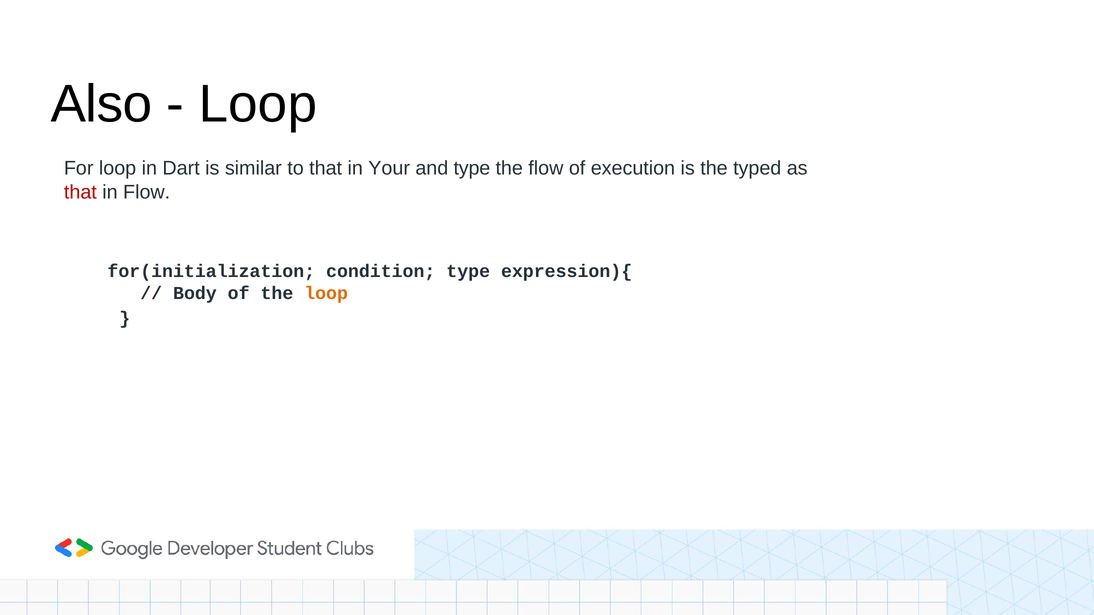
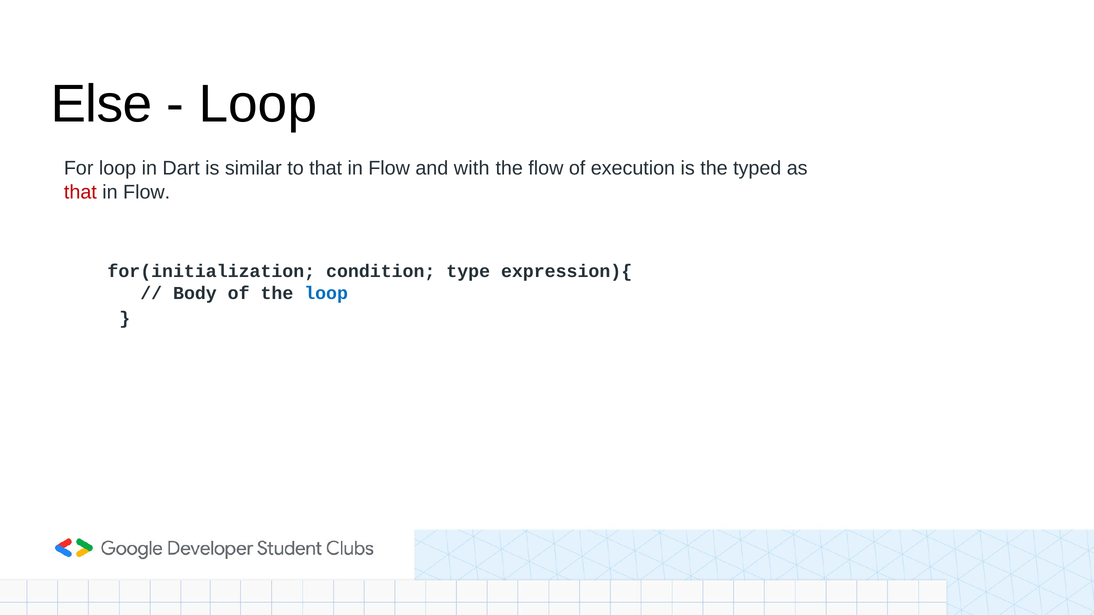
Also: Also -> Else (101, 104)
to that in Your: Your -> Flow (389, 169)
and type: type -> with (472, 169)
loop colour: orange -> blue (326, 293)
